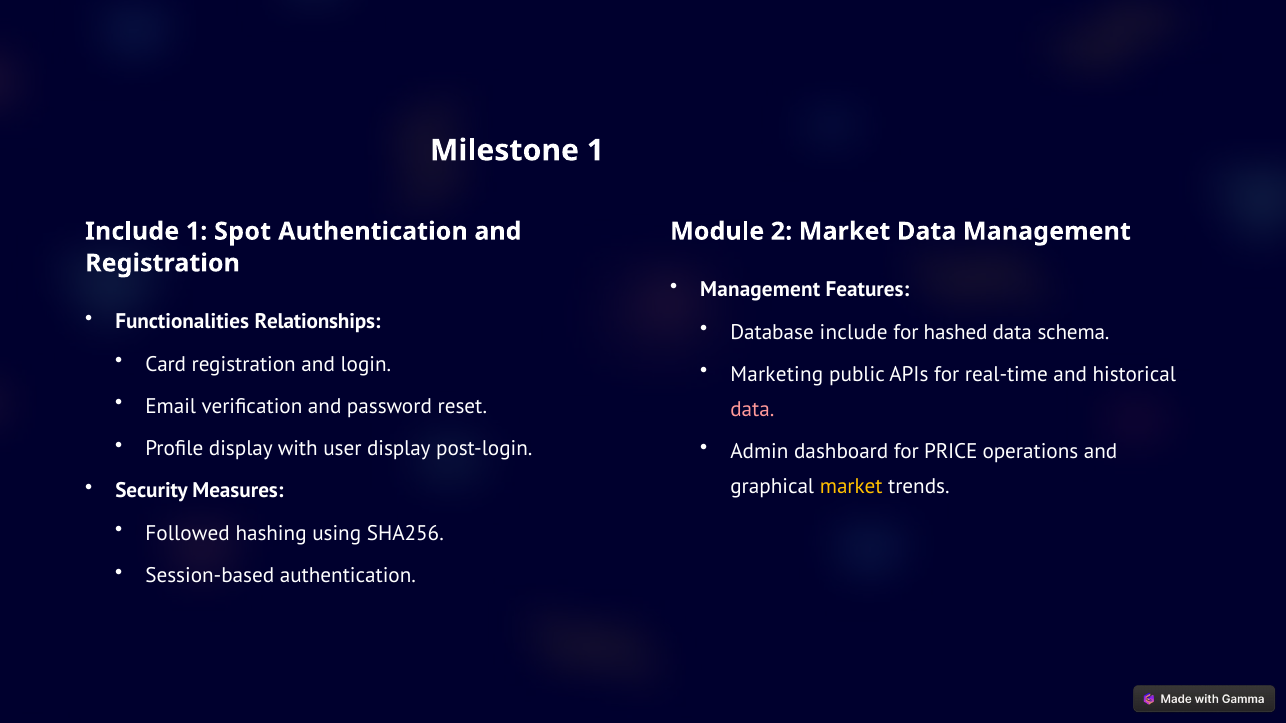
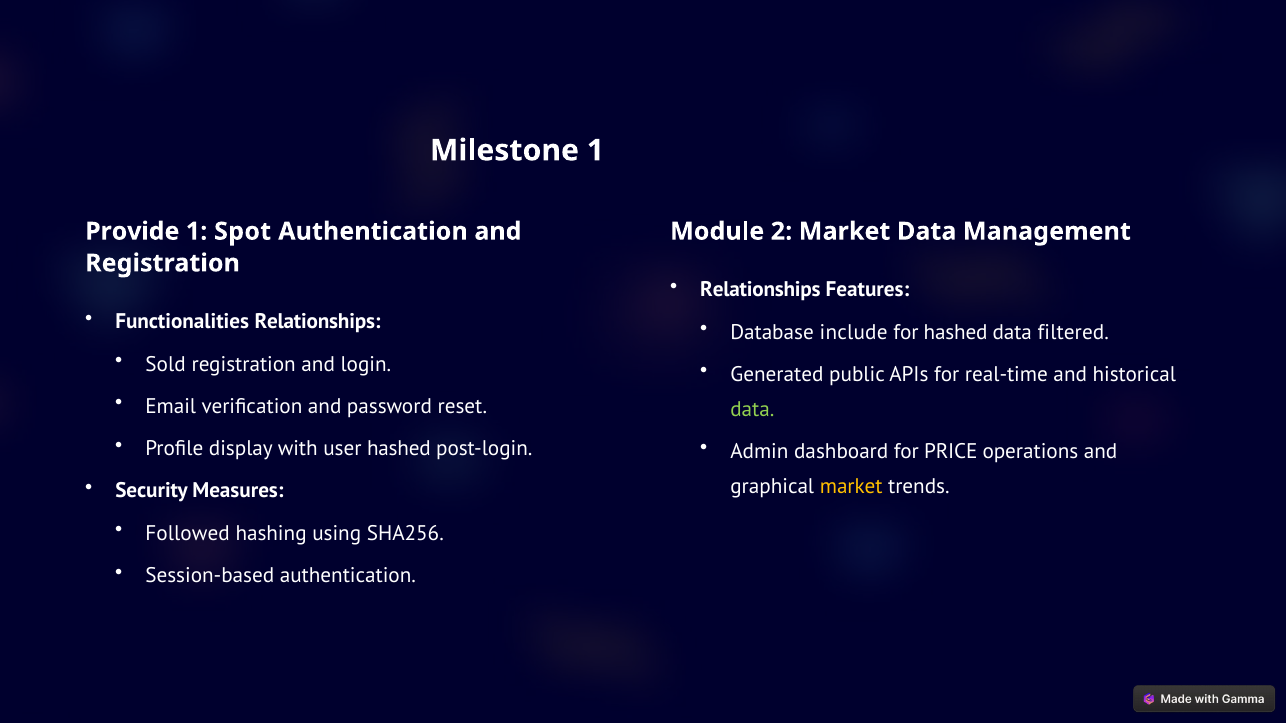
Include: Include -> Provide (132, 232)
Management: Management -> Relationships (760, 290)
schema: schema -> filtered (1073, 332)
Card: Card -> Sold (166, 364)
Marketing: Marketing -> Generated (777, 375)
data colour: pink -> light green (752, 409)
user display: display -> hashed (399, 449)
